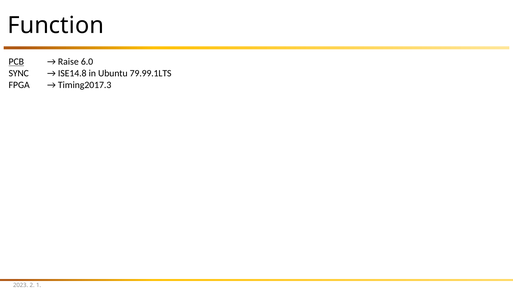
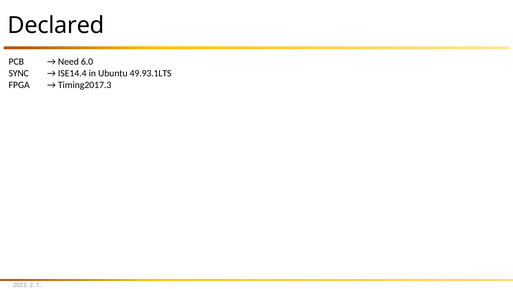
Function: Function -> Declared (56, 25)
PCB underline: present -> none (16, 62)
Raise: Raise -> Need (68, 62)
ISE14.8: ISE14.8 -> ISE14.4 (72, 73)
79.99.1LTS: 79.99.1LTS -> 49.93.1LTS (151, 73)
